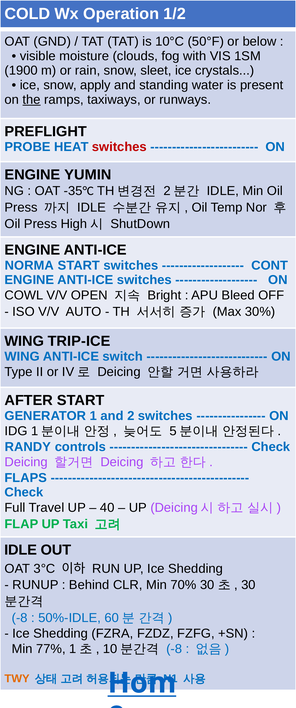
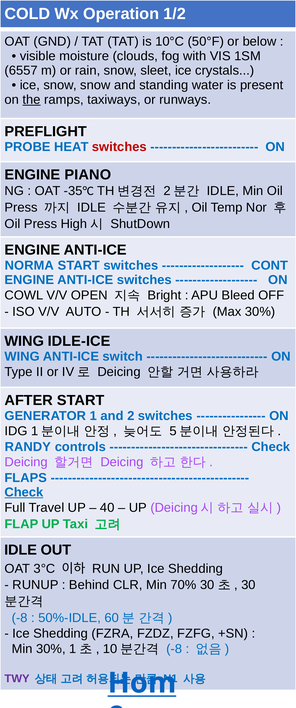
1900: 1900 -> 6557 (21, 71)
snow apply: apply -> snow (95, 85)
YUMIN: YUMIN -> PIANO (88, 175)
TRIP-ICE: TRIP-ICE -> IDLE-ICE (79, 341)
Check underline: none -> present (24, 492)
Min 77%: 77% -> 30% (51, 649)
TWY colour: orange -> purple (17, 679)
